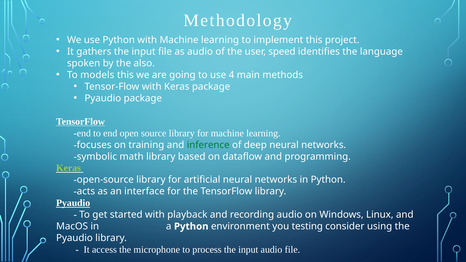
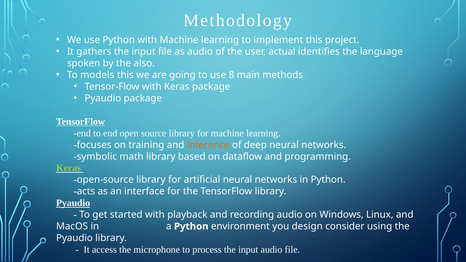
speed: speed -> actual (282, 52)
4: 4 -> 8 (232, 75)
inference colour: green -> orange (208, 145)
testing: testing -> design (307, 226)
